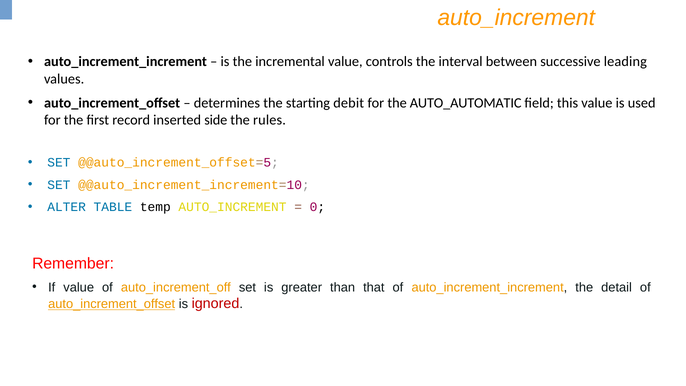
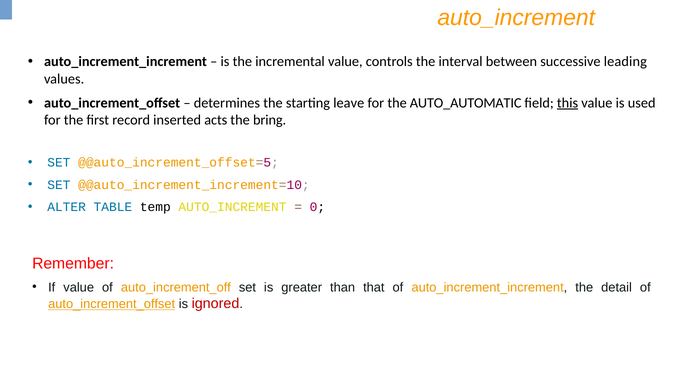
debit: debit -> leave (349, 103)
this underline: none -> present (568, 103)
side: side -> acts (216, 120)
rules: rules -> bring (270, 120)
